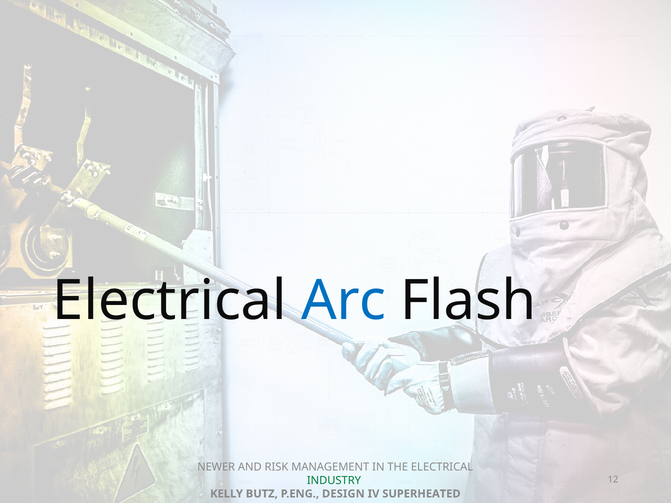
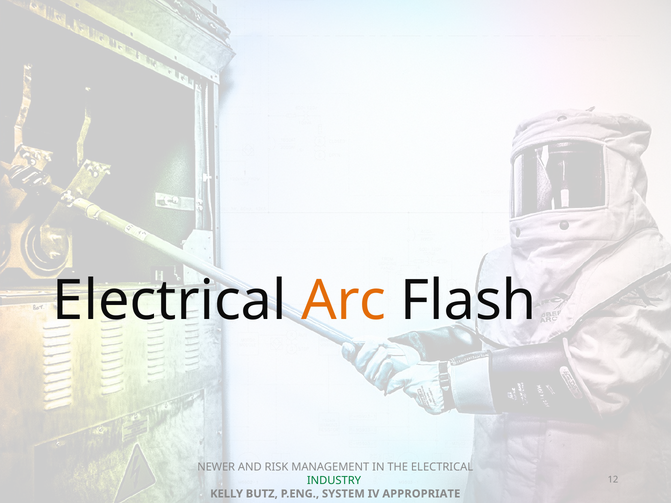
Arc colour: blue -> orange (344, 301)
DESIGN: DESIGN -> SYSTEM (343, 494)
SUPERHEATED: SUPERHEATED -> APPROPRIATE (421, 494)
